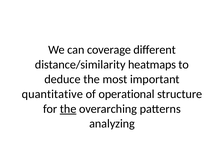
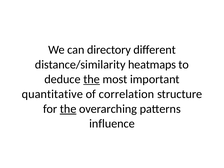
coverage: coverage -> directory (109, 50)
the underline: none -> present (92, 79)
operational: operational -> correlation (126, 94)
analyzing: analyzing -> influence (112, 124)
